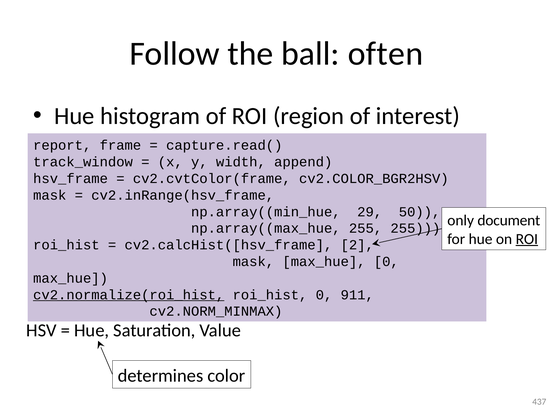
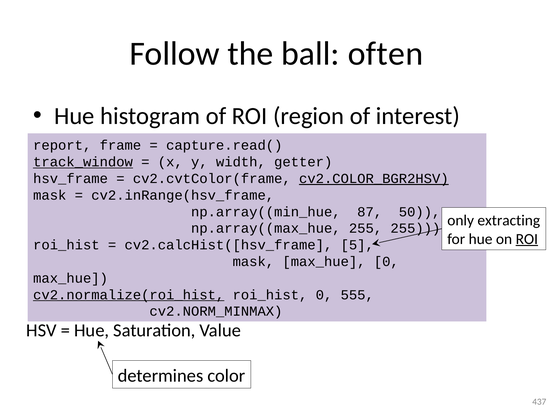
track_window underline: none -> present (83, 162)
append: append -> getter (303, 162)
cv2.COLOR_BGR2HSV underline: none -> present (374, 179)
29: 29 -> 87 (370, 212)
document: document -> extracting (509, 221)
2: 2 -> 5 (357, 245)
911: 911 -> 555 (357, 295)
